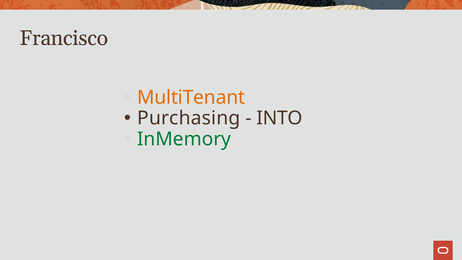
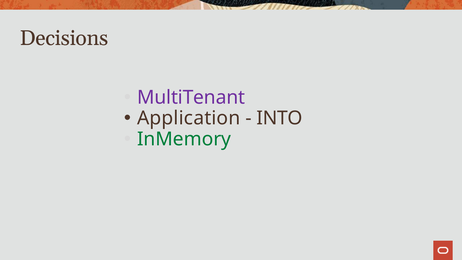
Francisco: Francisco -> Decisions (64, 38)
MultiTenant colour: orange -> purple (191, 97)
Purchasing: Purchasing -> Application (189, 118)
